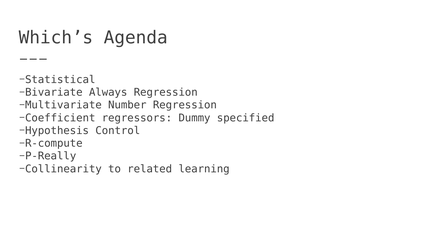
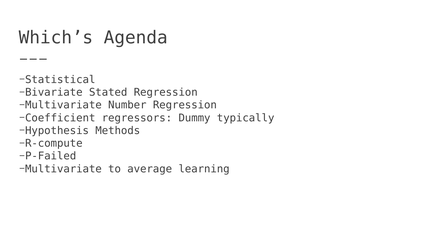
Always: Always -> Stated (108, 92)
specified: specified -> typically (246, 118)
Control: Control -> Methods (118, 131)
P-Really: P-Really -> P-Failed (51, 156)
Collinearity: Collinearity -> Multivariate (63, 169)
related: related -> average (150, 169)
